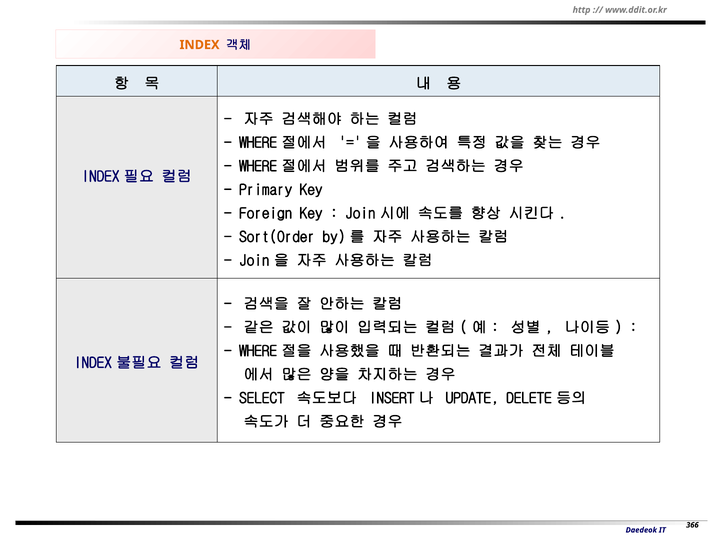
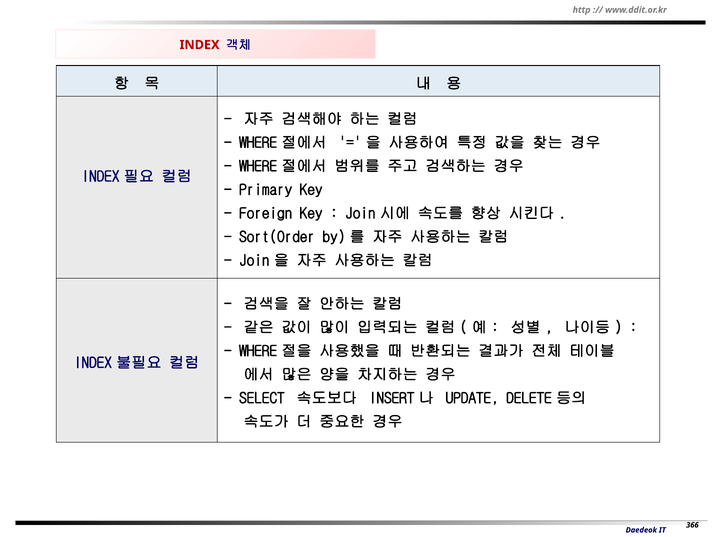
INDEX colour: orange -> red (200, 45)
